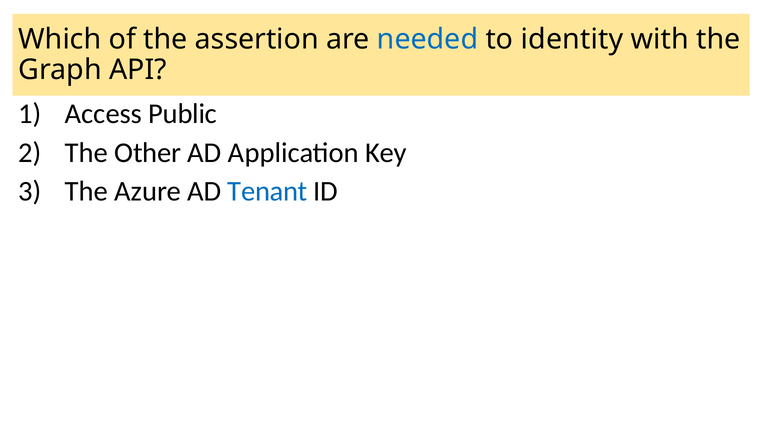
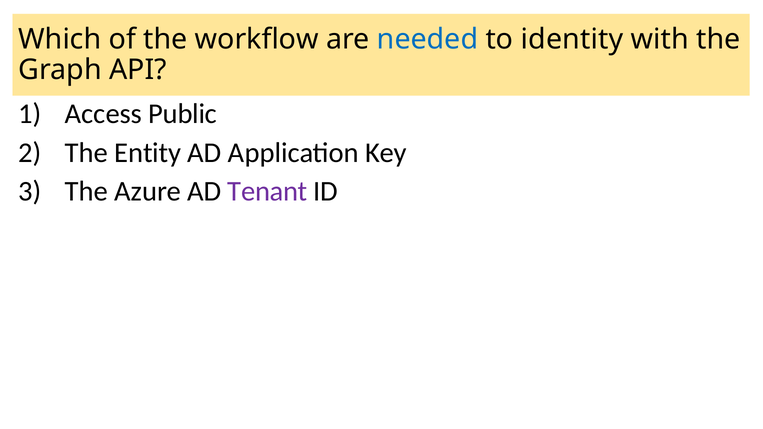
assertion: assertion -> workflow (257, 39)
Other: Other -> Entity (148, 153)
Tenant colour: blue -> purple (267, 192)
